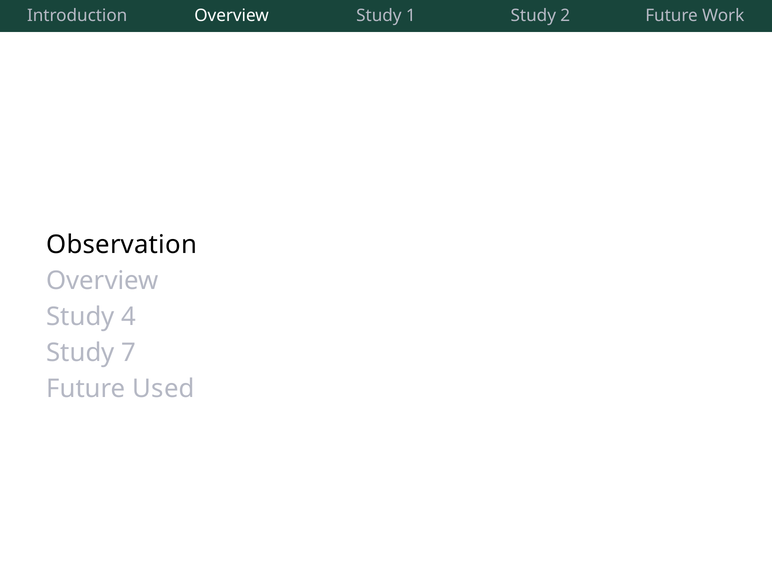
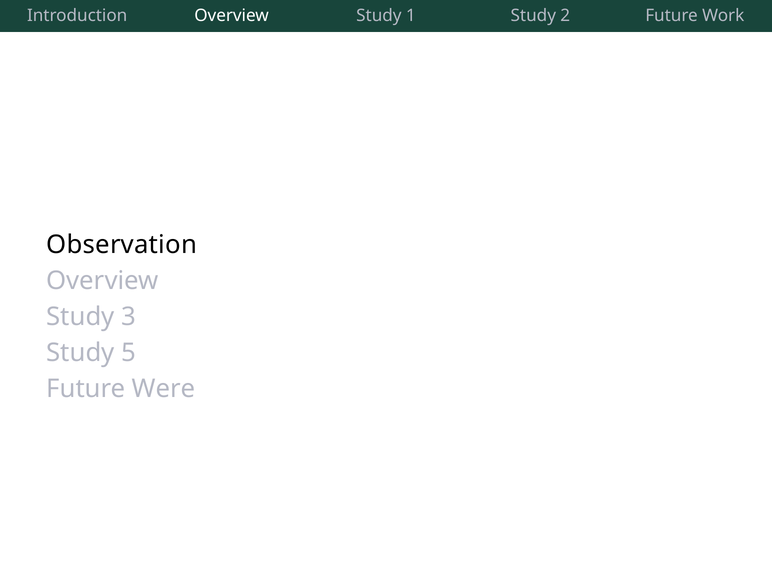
4: 4 -> 3 (129, 317)
7: 7 -> 5 (129, 353)
Used: Used -> Were (164, 389)
